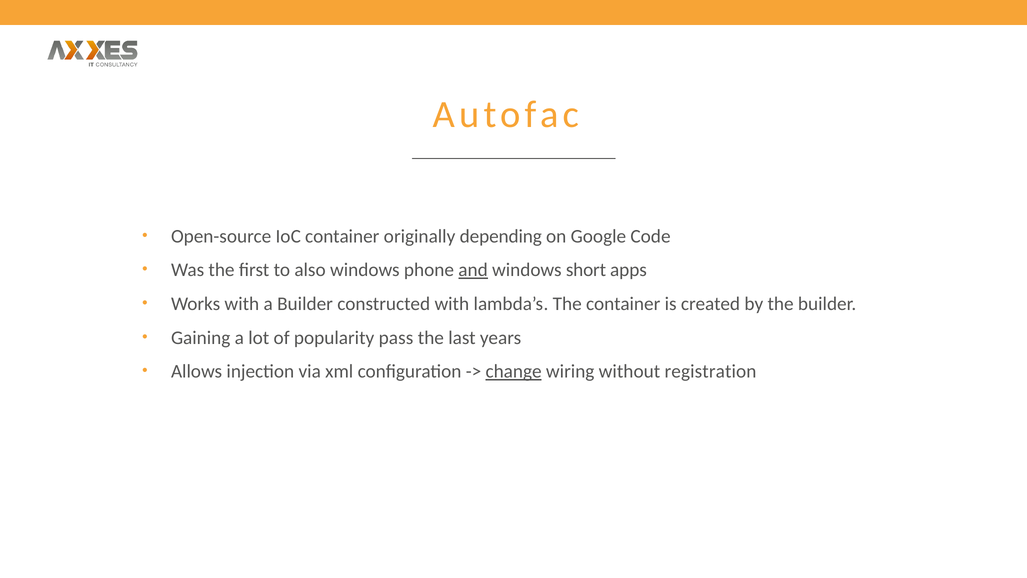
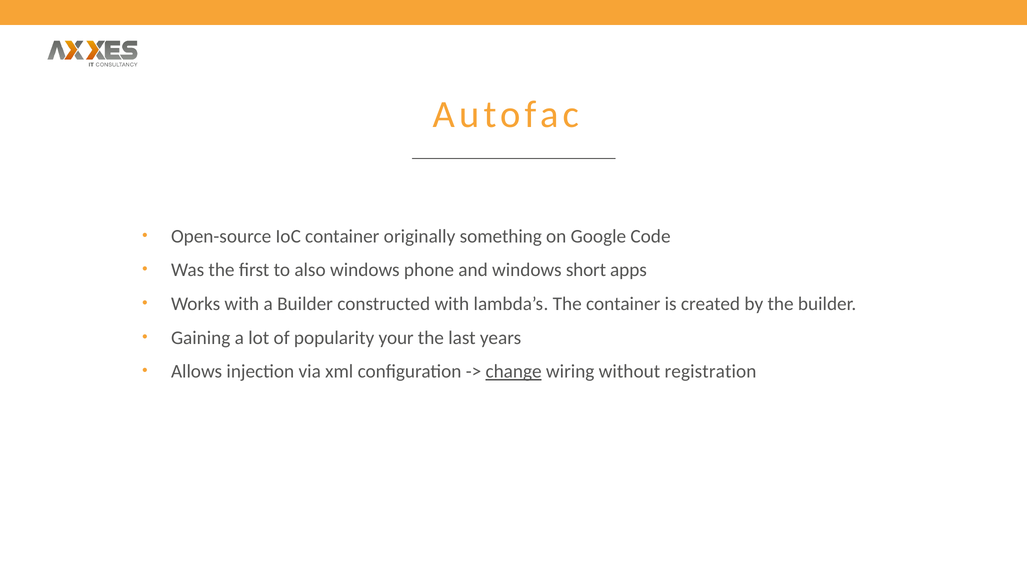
depending: depending -> something (501, 236)
and underline: present -> none (473, 270)
pass: pass -> your (396, 337)
